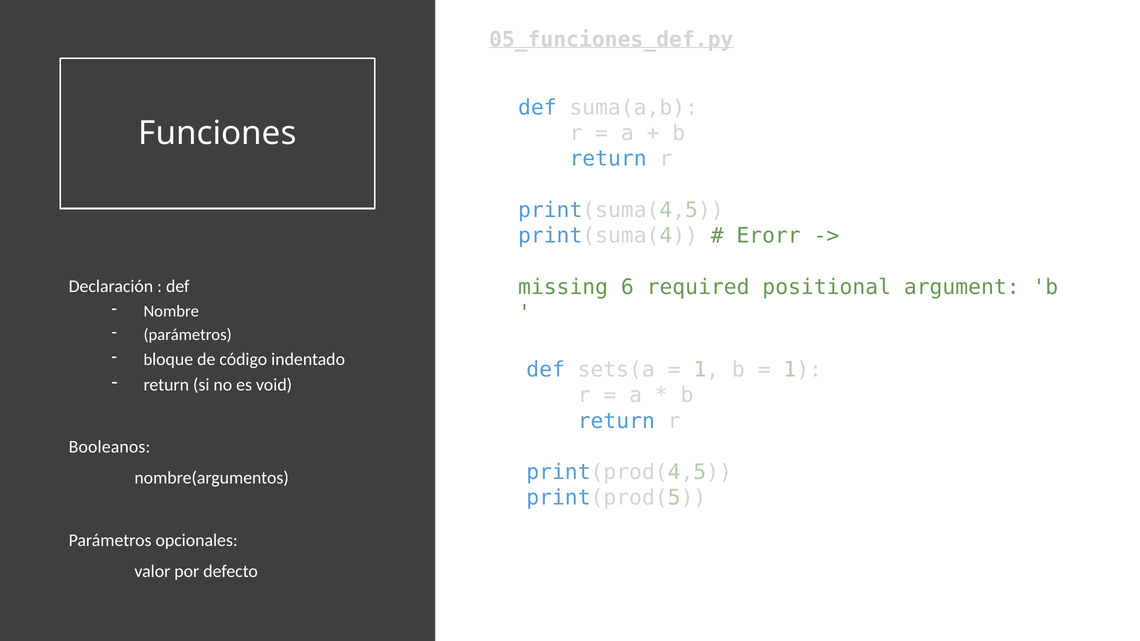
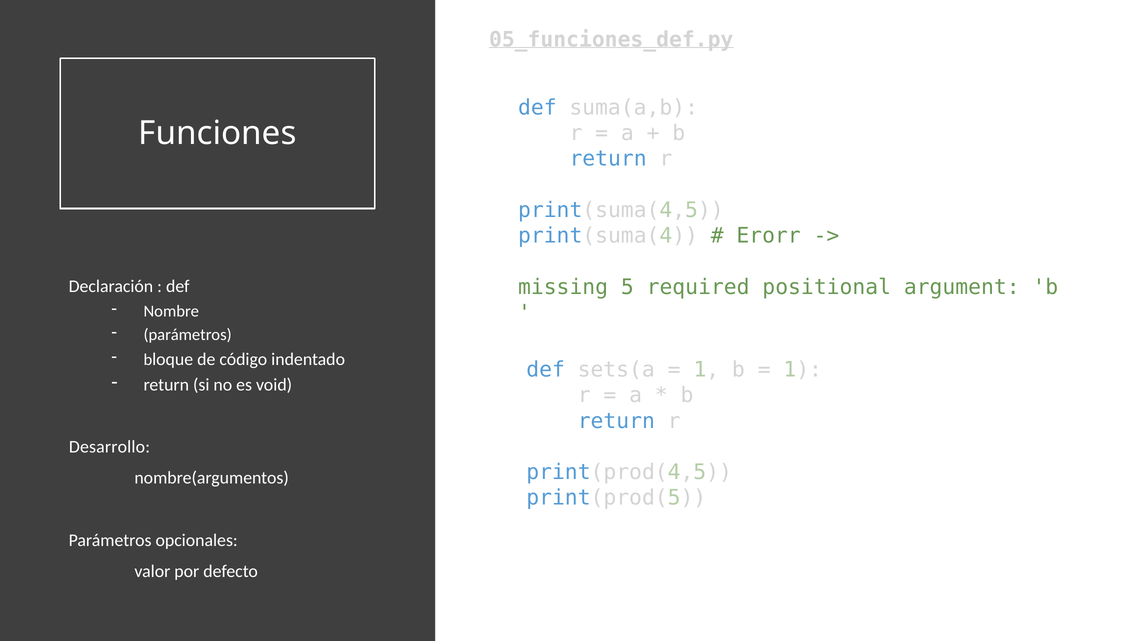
6: 6 -> 5 (627, 287)
Booleanos: Booleanos -> Desarrollo (109, 447)
